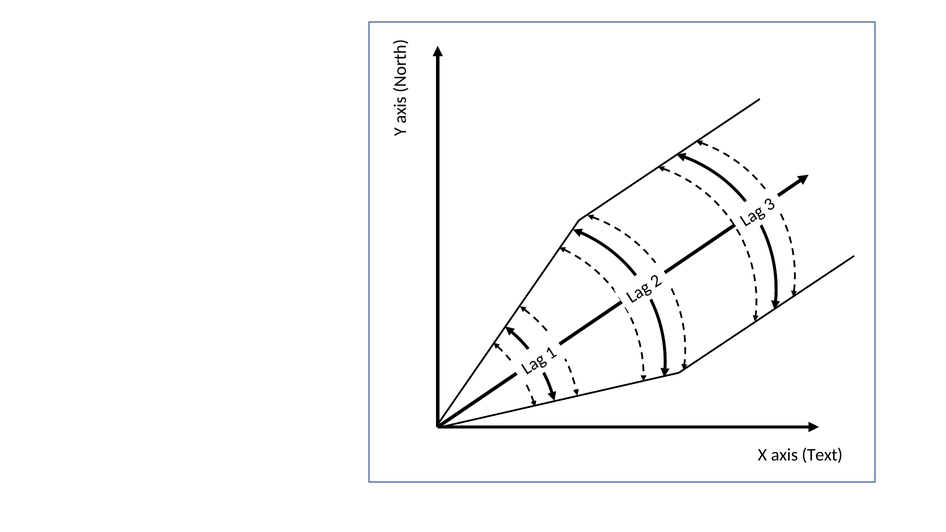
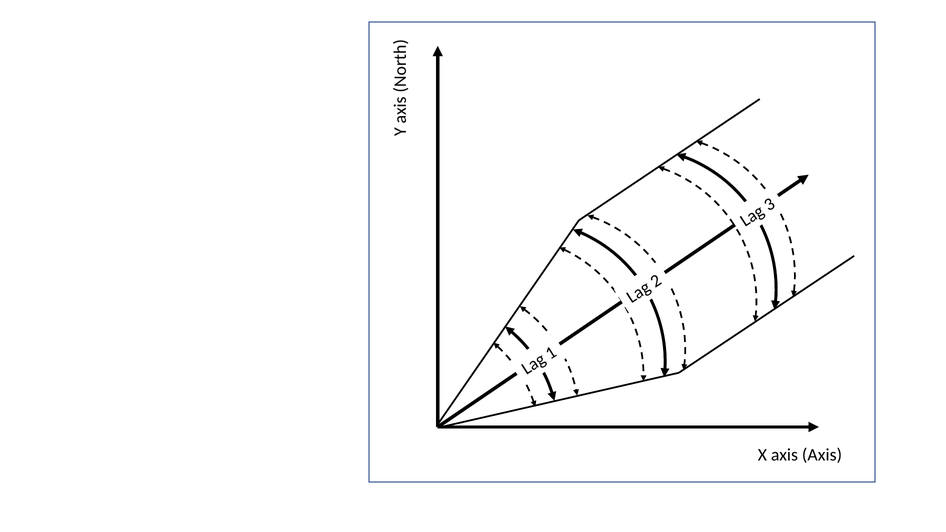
axis Text: Text -> Axis (822, 455)
